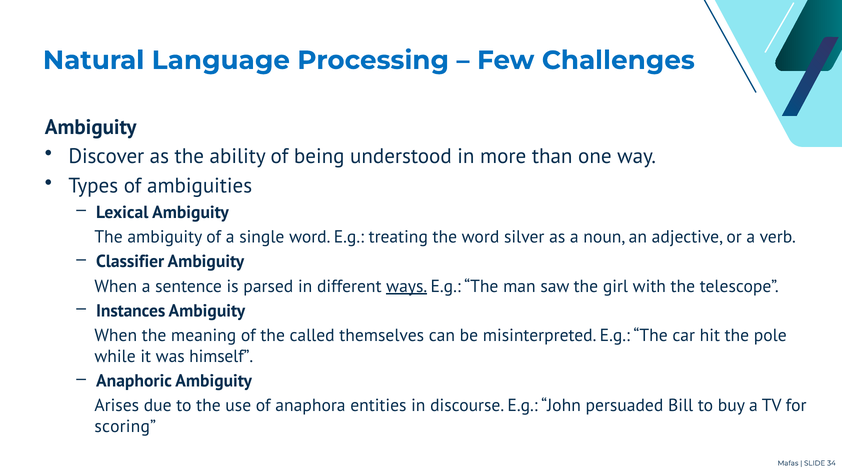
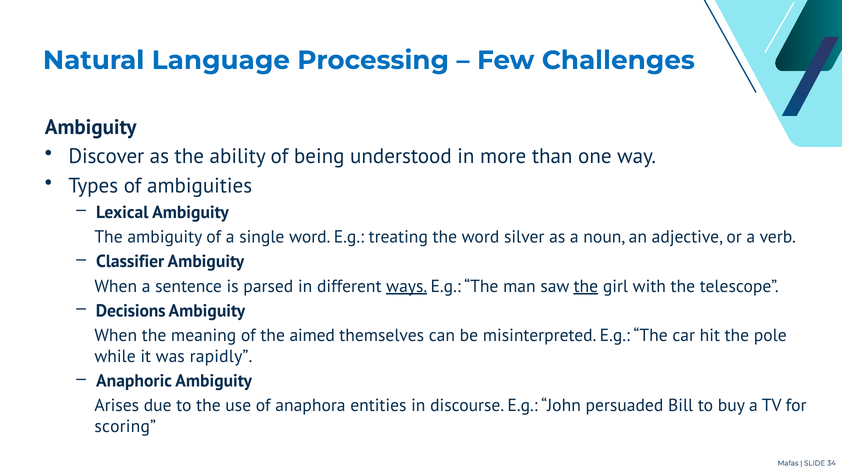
the underline: none -> present (586, 286)
Instances: Instances -> Decisions (131, 311)
called: called -> aimed (312, 335)
himself: himself -> rapidly (221, 356)
